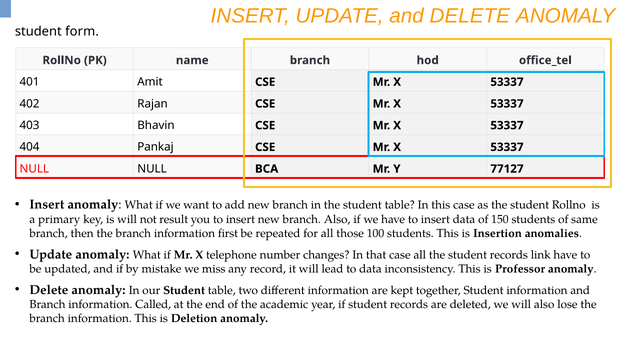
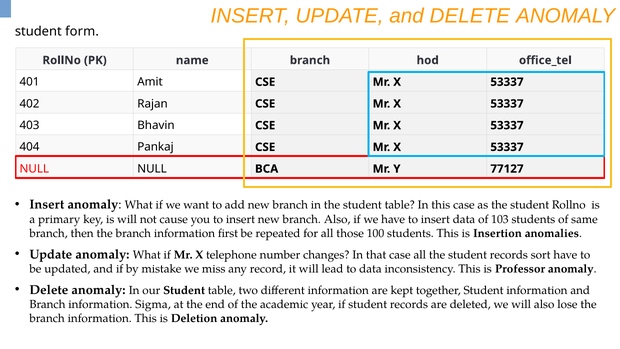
result: result -> cause (174, 219)
150: 150 -> 103 (500, 219)
link: link -> sort (541, 255)
Called: Called -> Sigma (153, 304)
